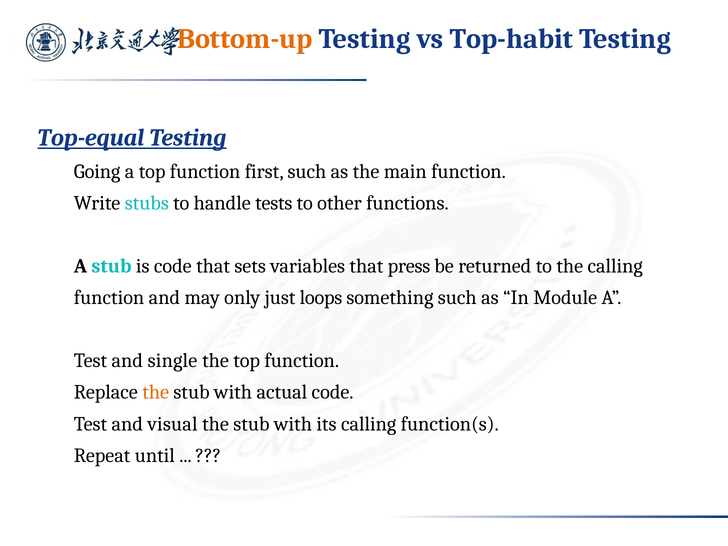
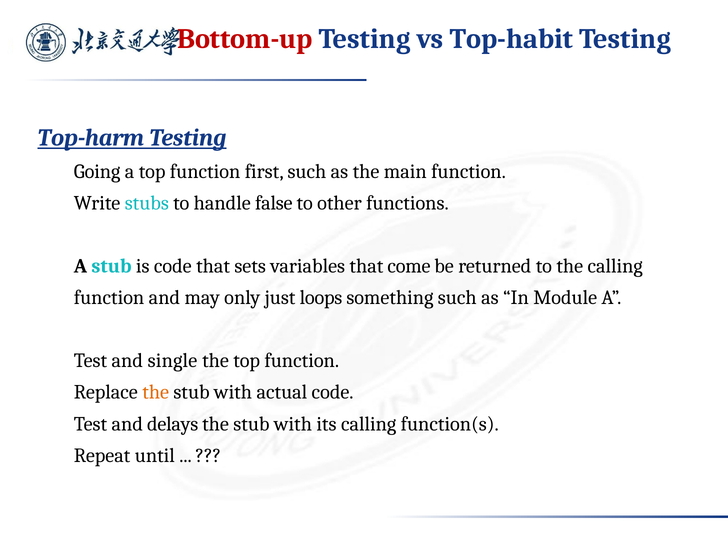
Bottom-up colour: orange -> red (245, 39)
Top-equal: Top-equal -> Top-harm (91, 138)
tests: tests -> false (274, 203)
press: press -> come (409, 266)
visual: visual -> delays (173, 424)
